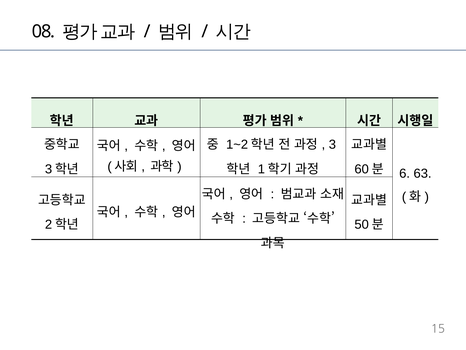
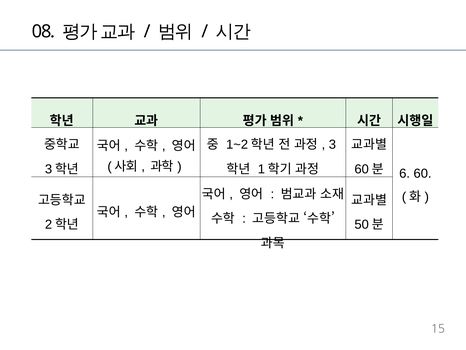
63: 63 -> 60 (423, 173)
